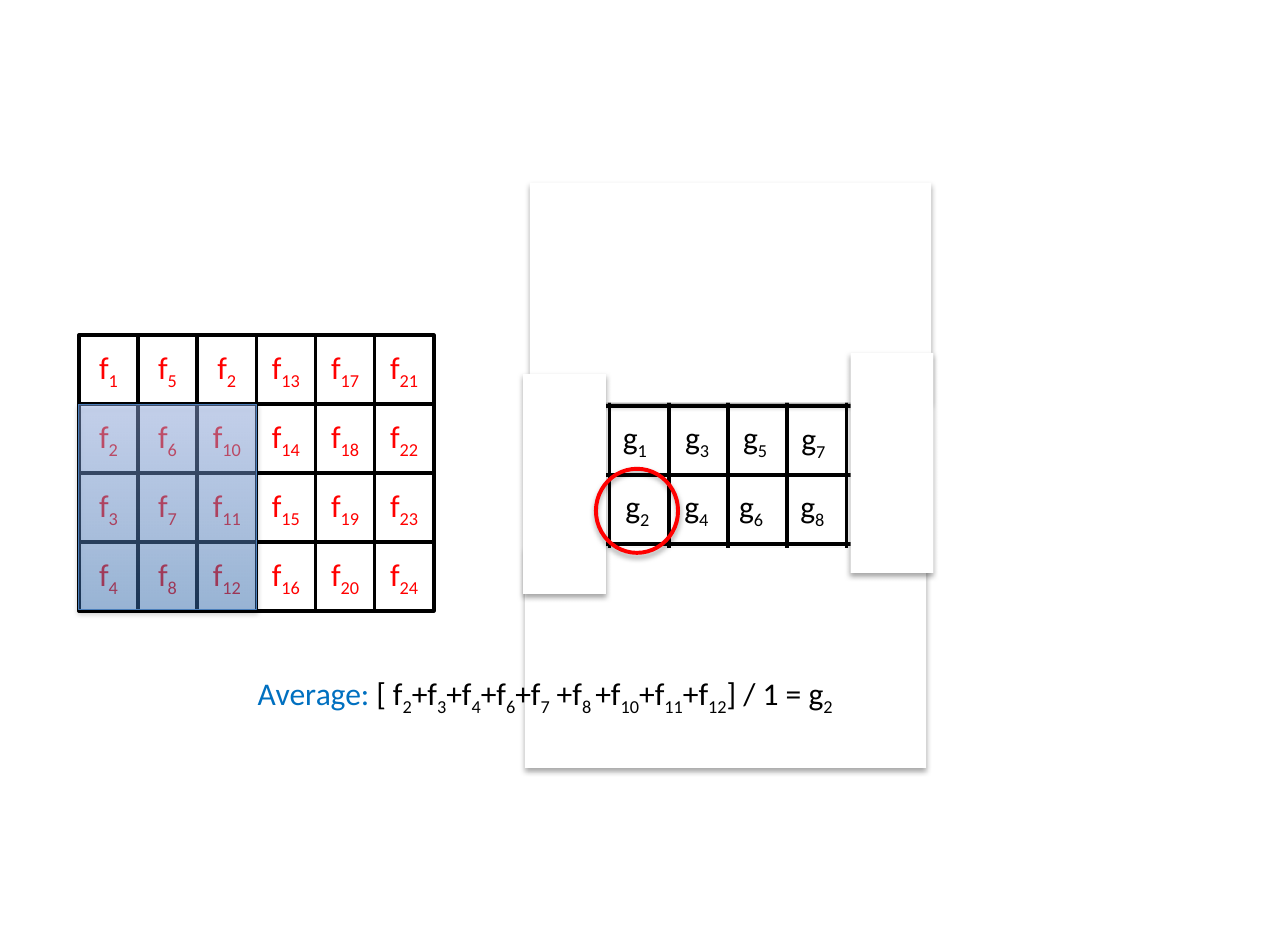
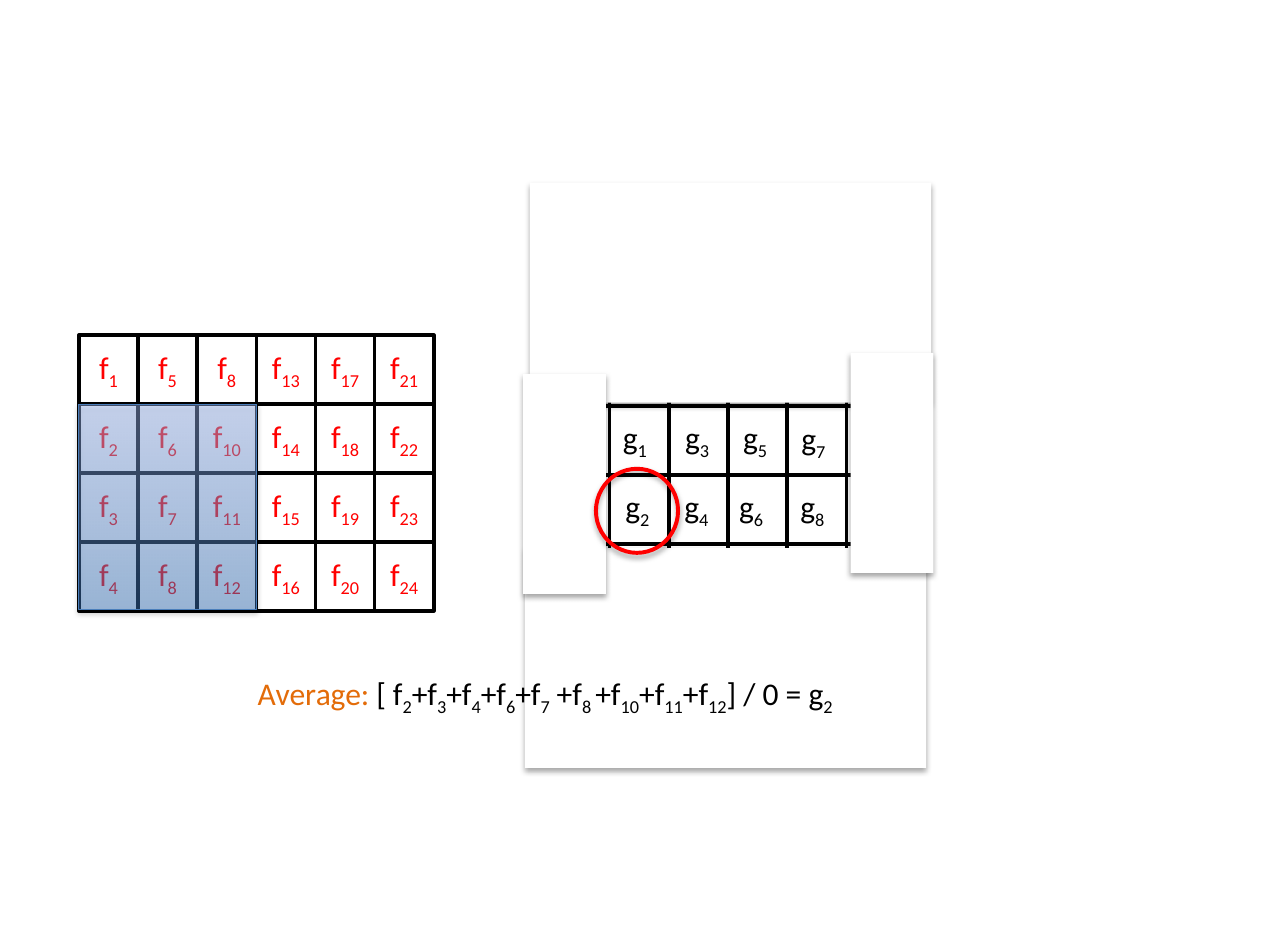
2: 2 -> 8 (232, 382)
Average colour: blue -> orange (313, 695)
1: 1 -> 0 (771, 695)
